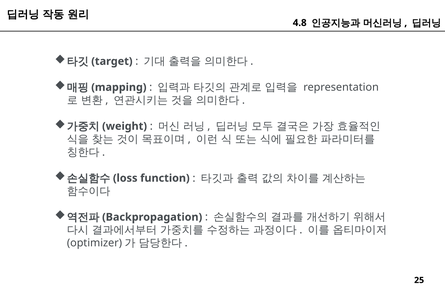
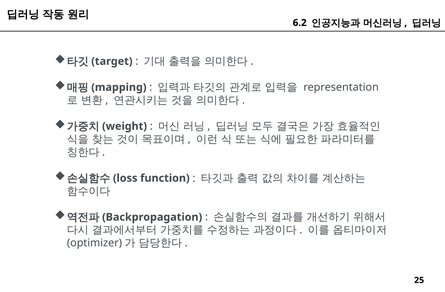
4.8: 4.8 -> 6.2 (300, 23)
